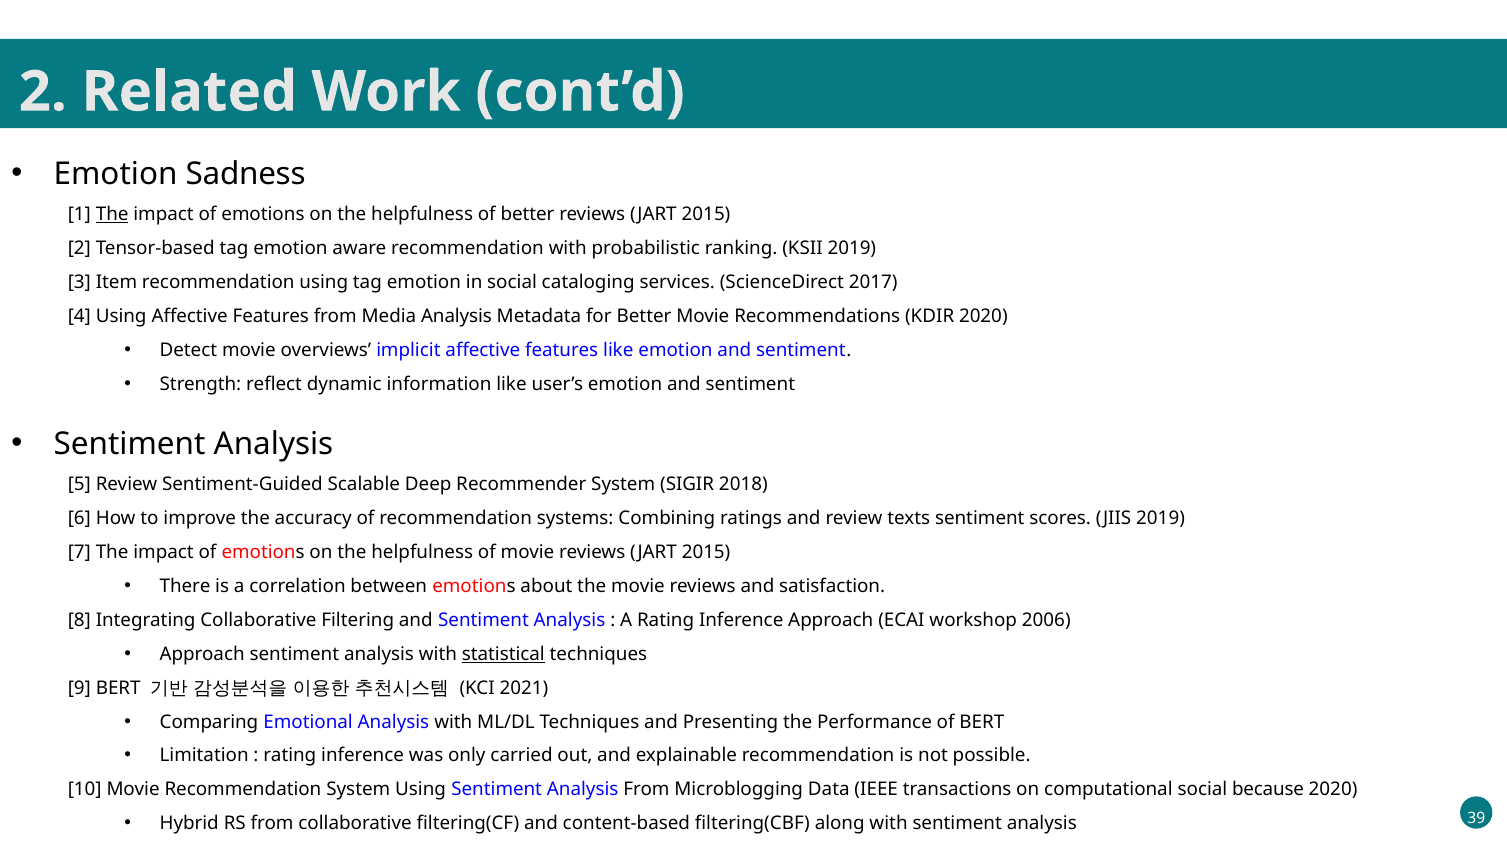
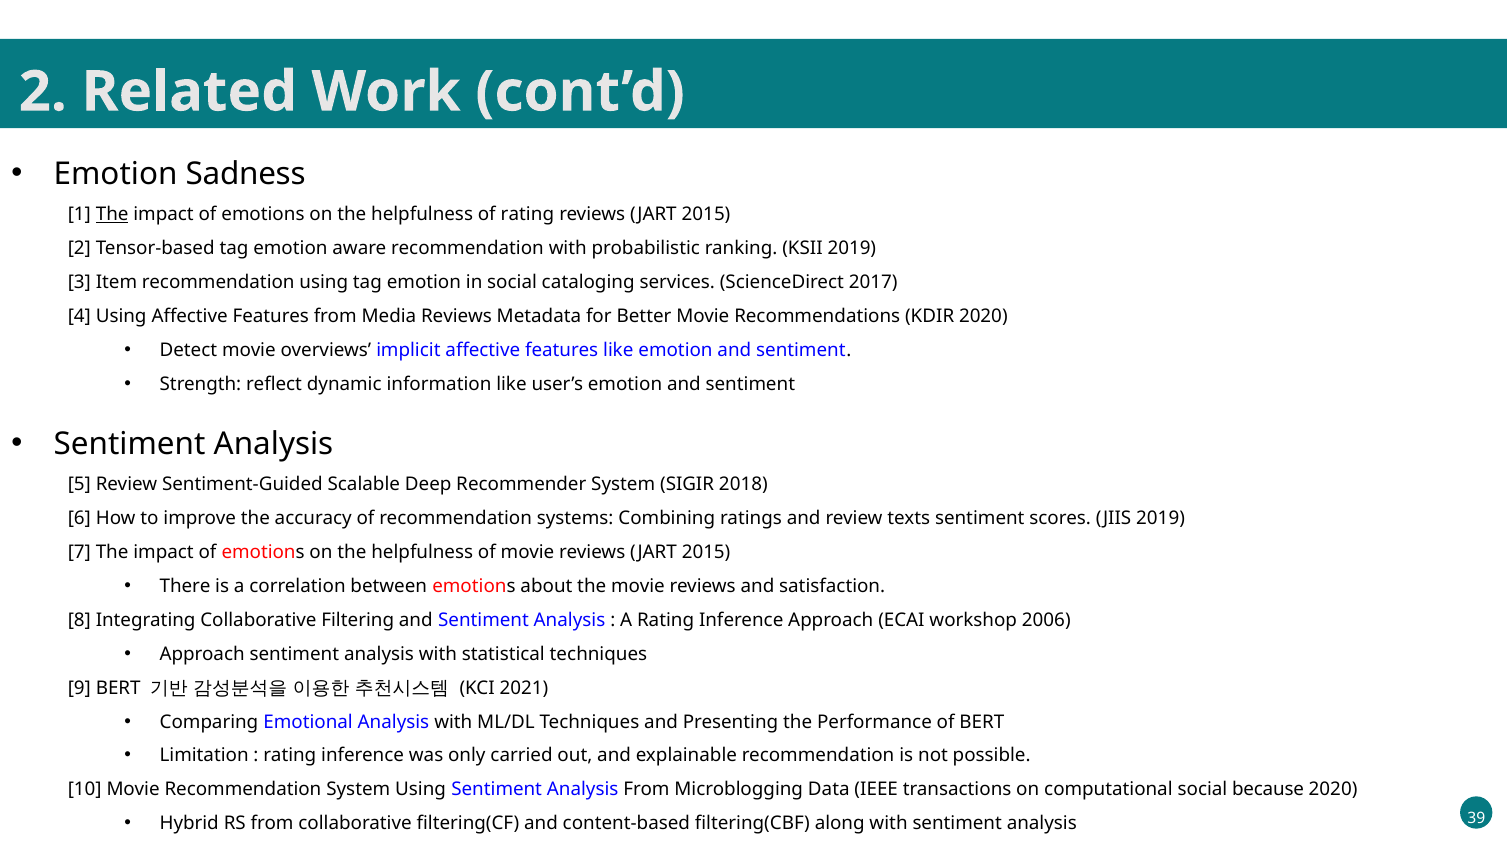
of better: better -> rating (527, 214)
Media Analysis: Analysis -> Reviews (456, 316)
statistical underline: present -> none (503, 654)
